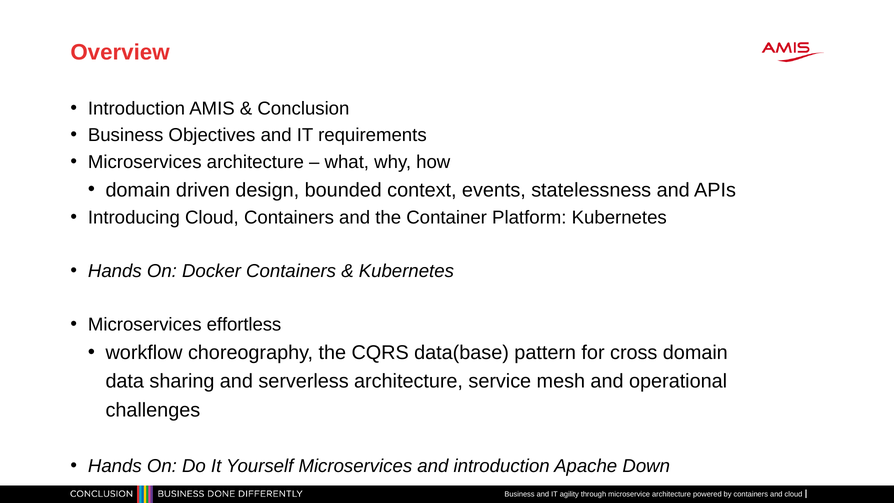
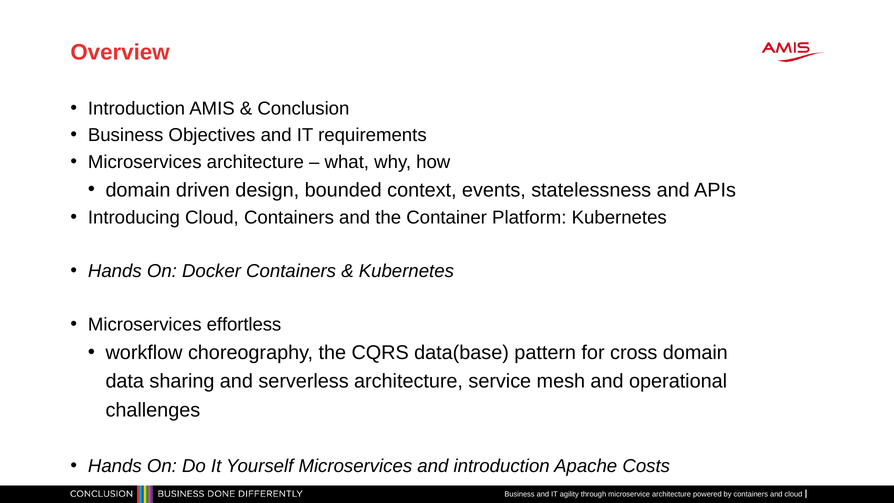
Down: Down -> Costs (646, 466)
